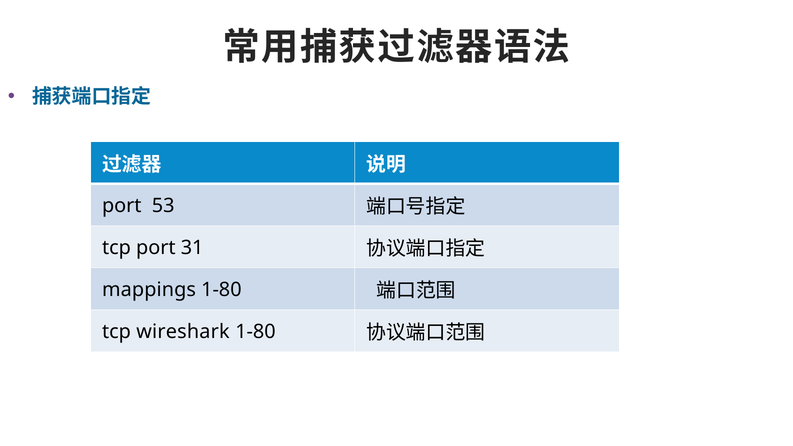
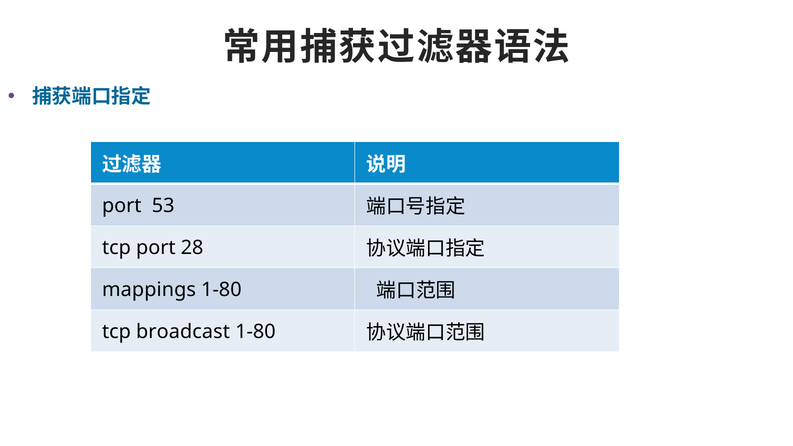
31: 31 -> 28 (192, 248)
wireshark: wireshark -> broadcast (183, 332)
